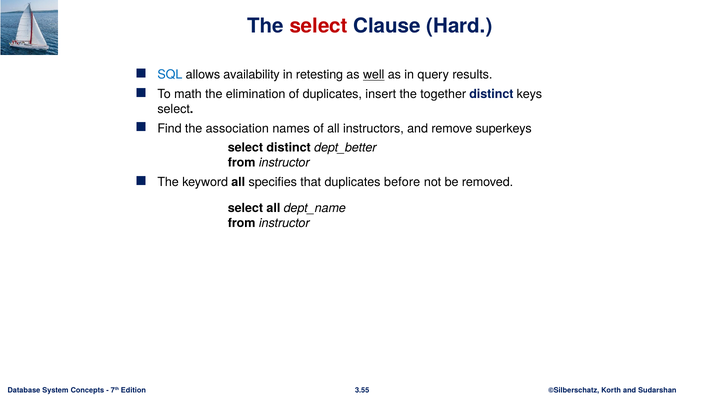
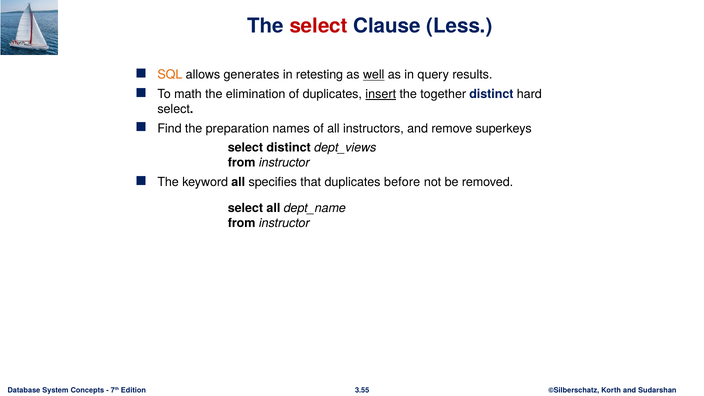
Hard: Hard -> Less (459, 26)
SQL colour: blue -> orange (170, 75)
availability: availability -> generates (251, 75)
insert underline: none -> present (381, 94)
keys: keys -> hard (529, 94)
association: association -> preparation (237, 128)
dept_better: dept_better -> dept_views (345, 148)
